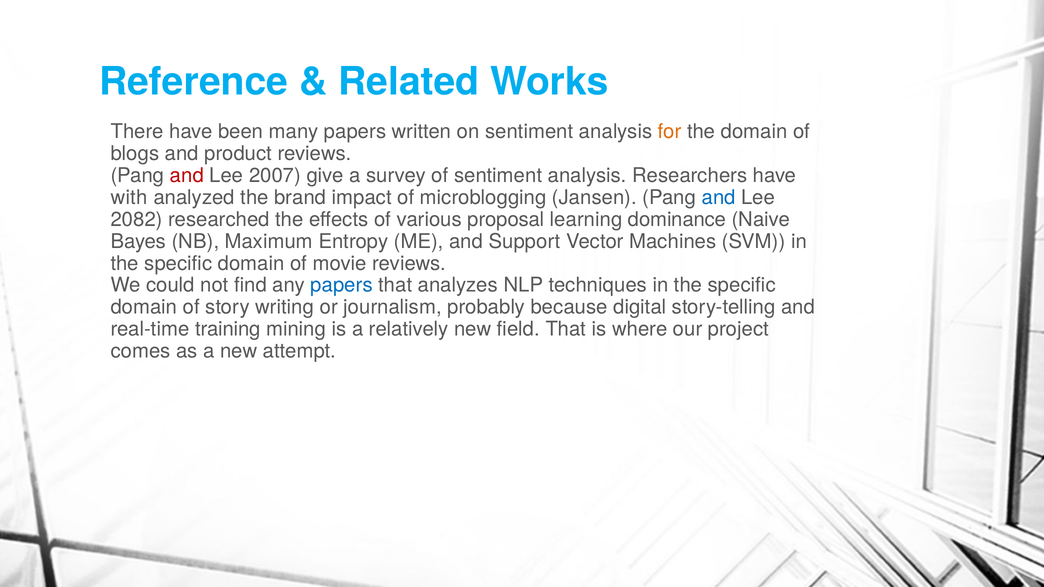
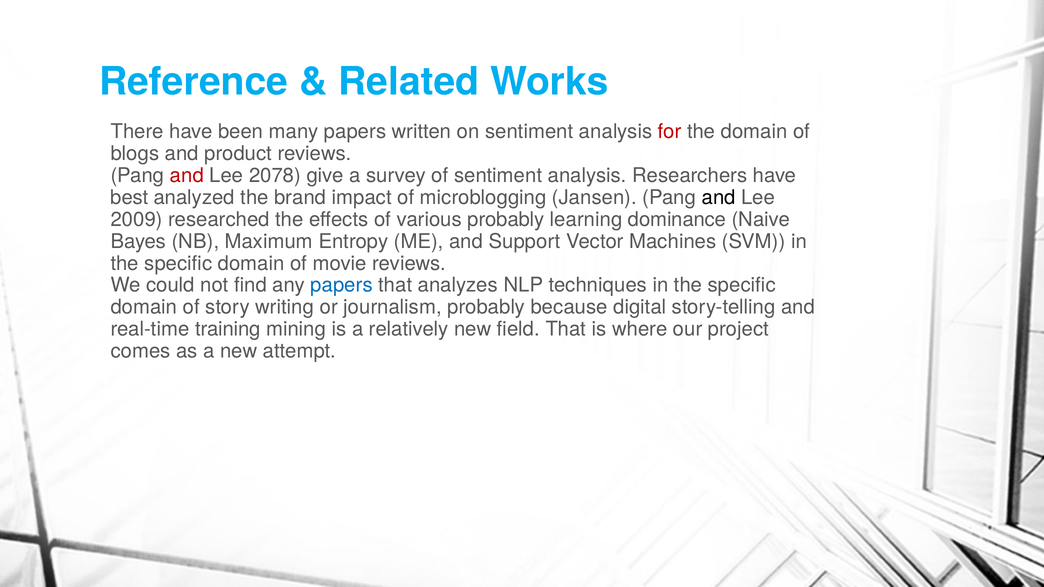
for colour: orange -> red (670, 132)
2007: 2007 -> 2078 (275, 176)
with: with -> best (129, 198)
and colour: blue -> black (719, 198)
2082: 2082 -> 2009 (137, 220)
various proposal: proposal -> probably (506, 220)
